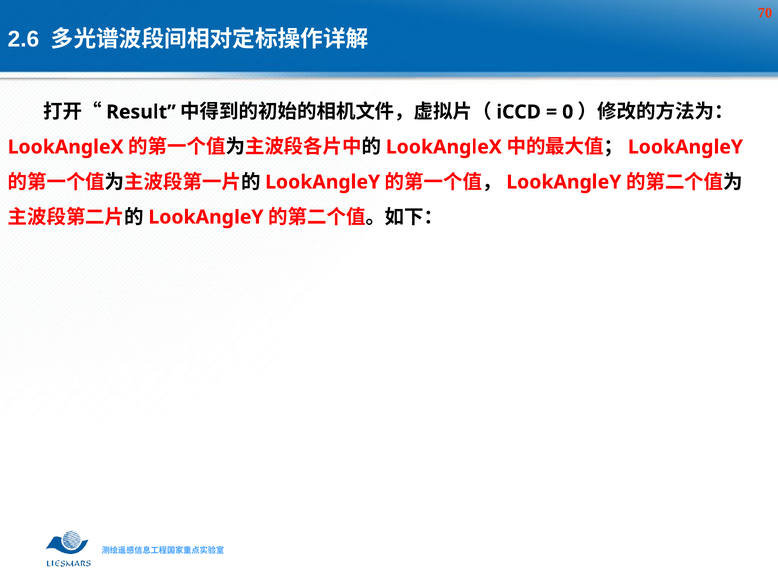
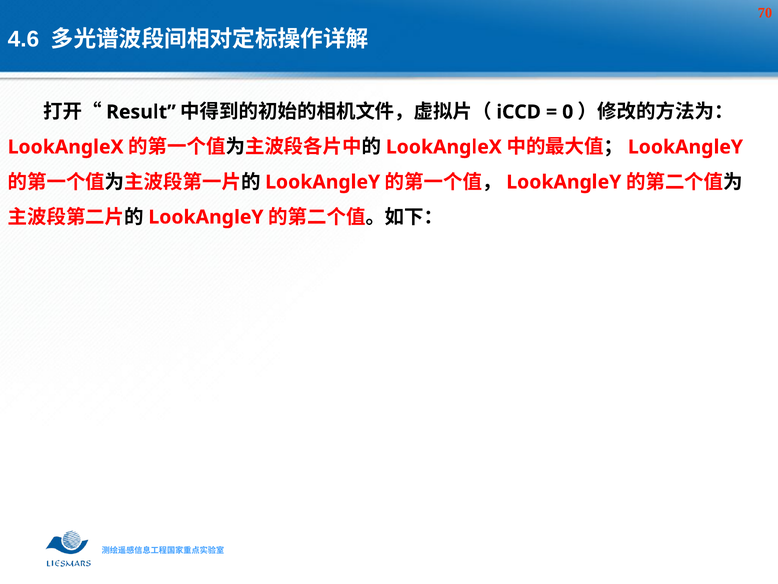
2.6: 2.6 -> 4.6 (23, 39)
